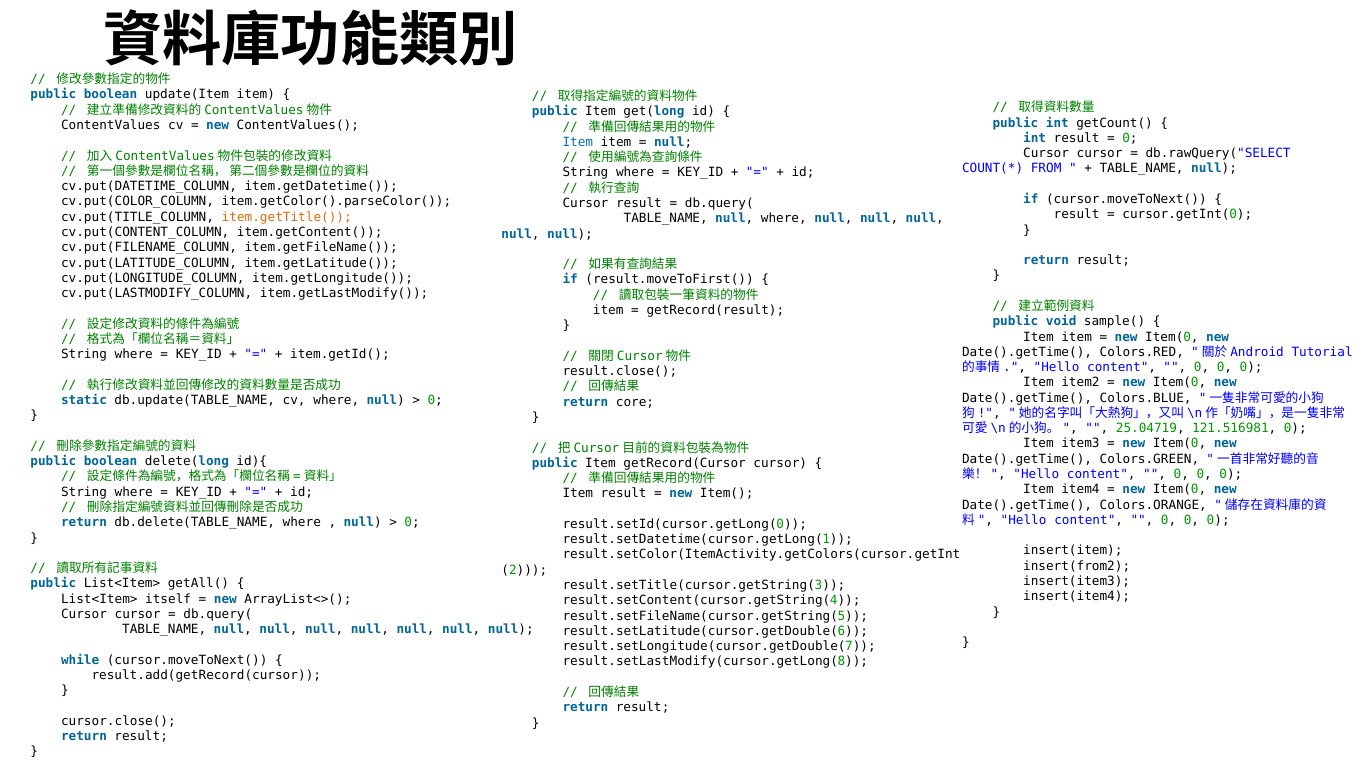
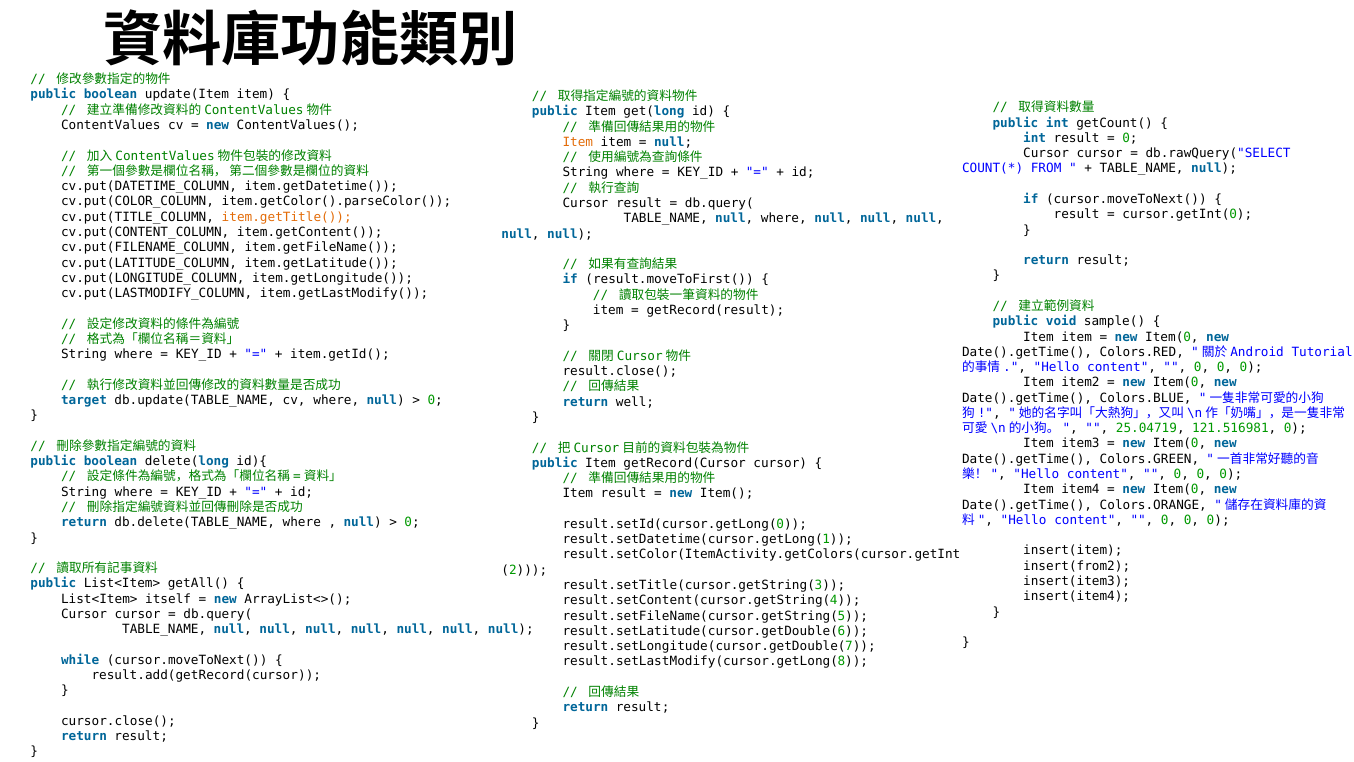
Item colour: blue -> orange (578, 142)
static: static -> target (84, 400)
core: core -> well (635, 402)
